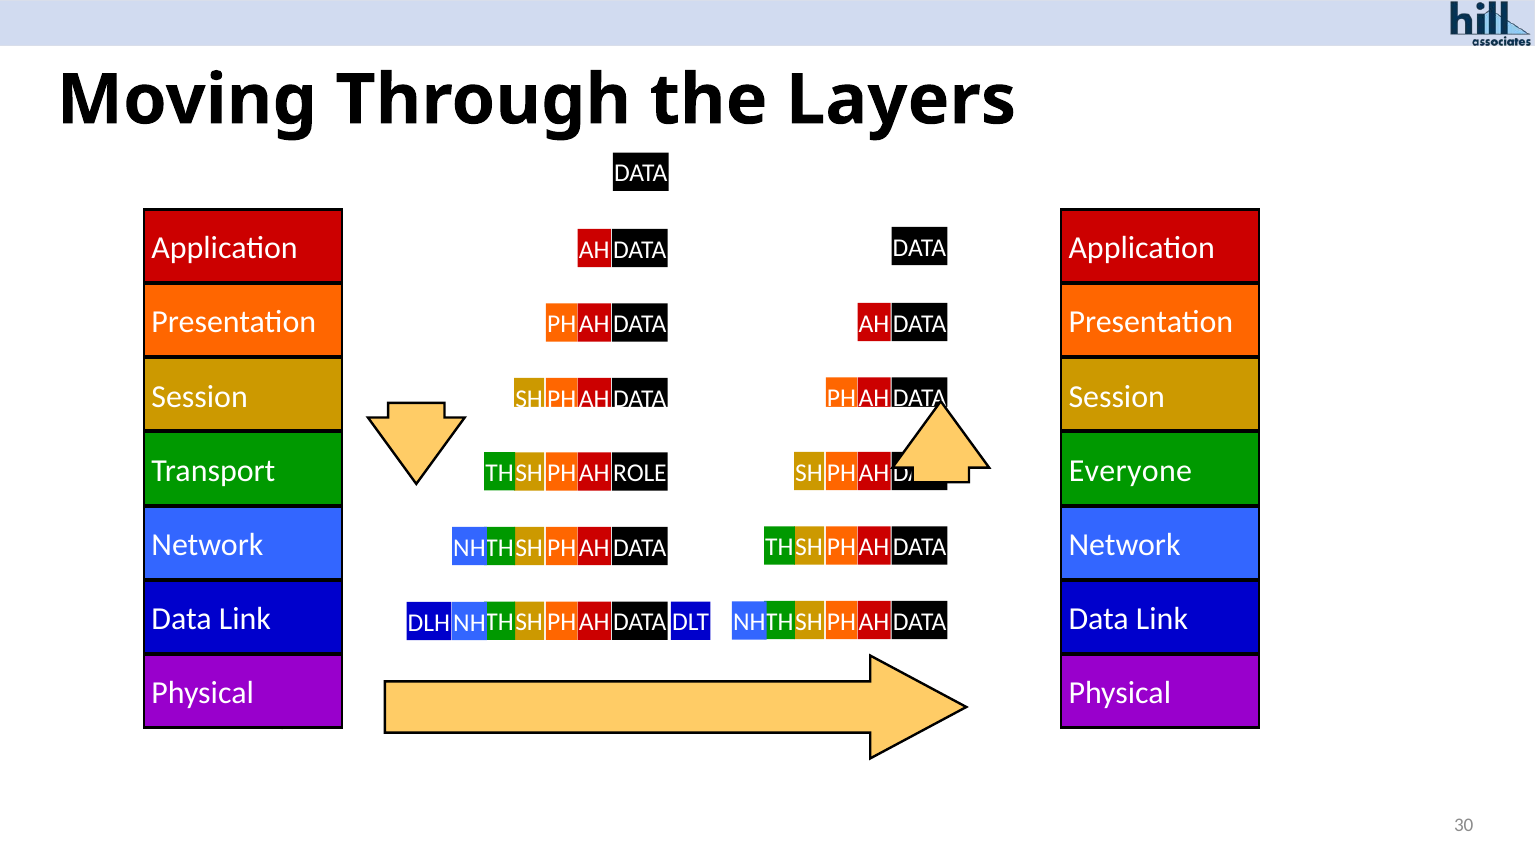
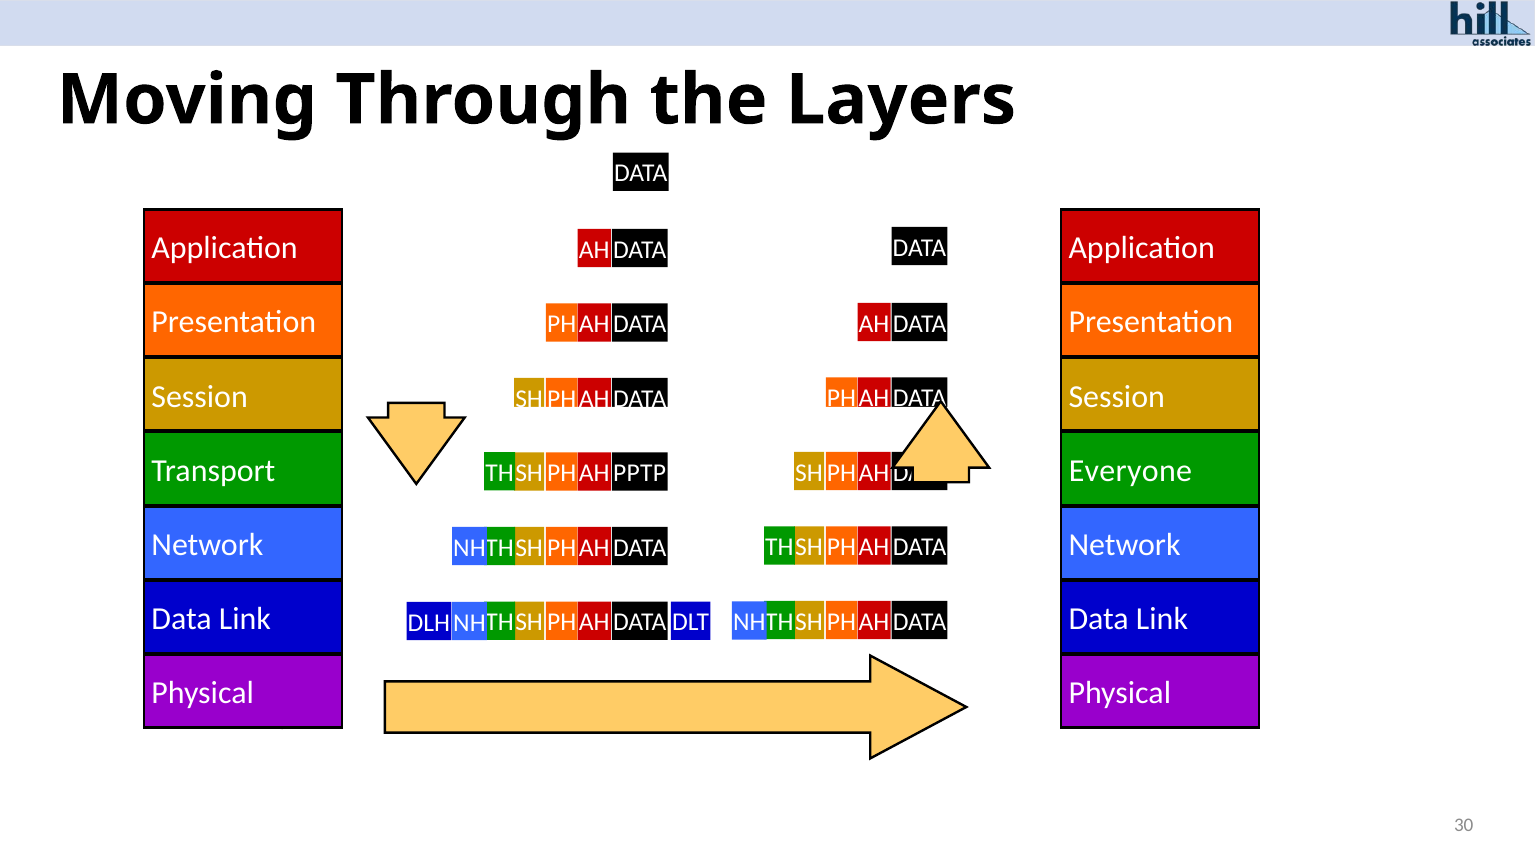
ROLE: ROLE -> PPTP (640, 473)
